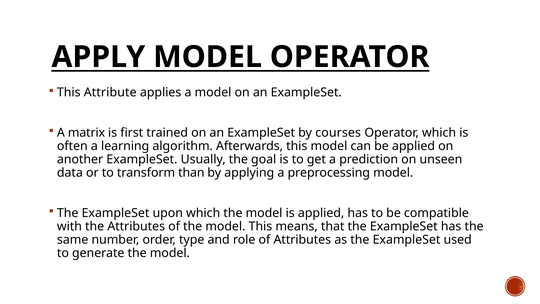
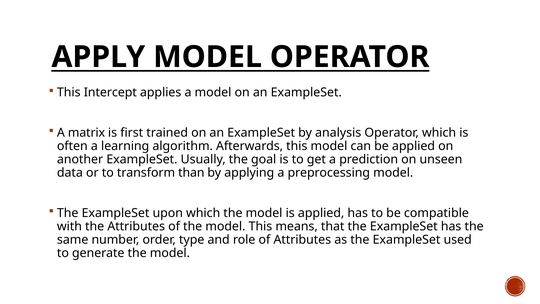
Attribute: Attribute -> Intercept (110, 92)
courses: courses -> analysis (338, 133)
